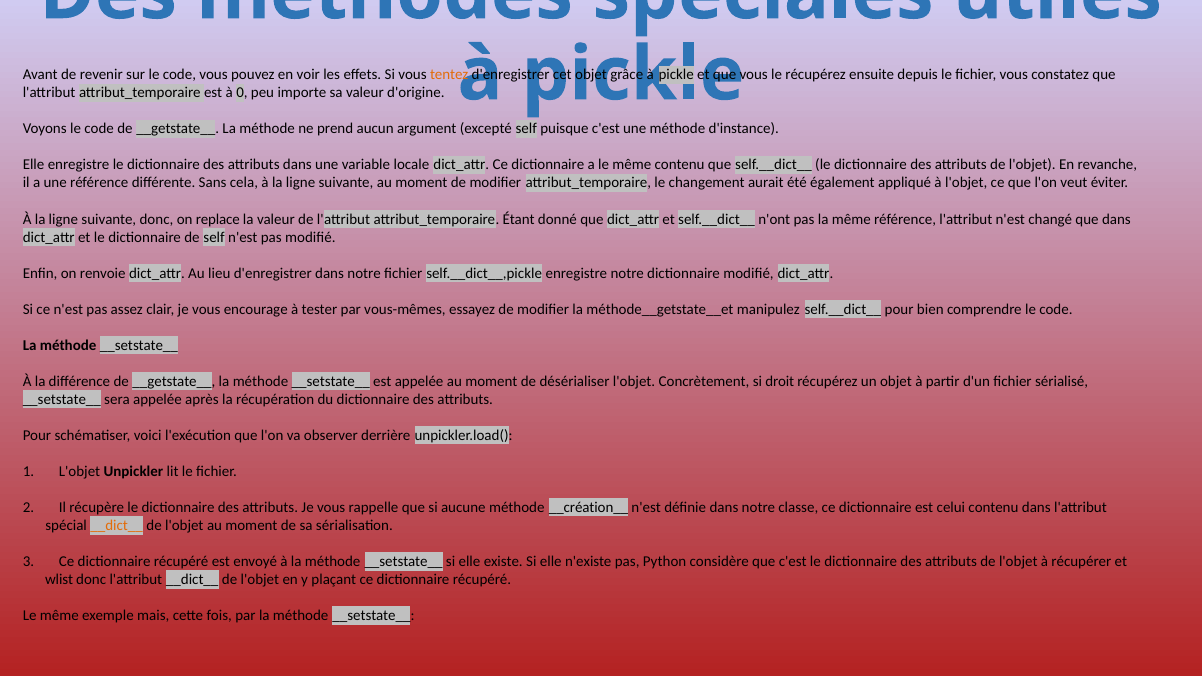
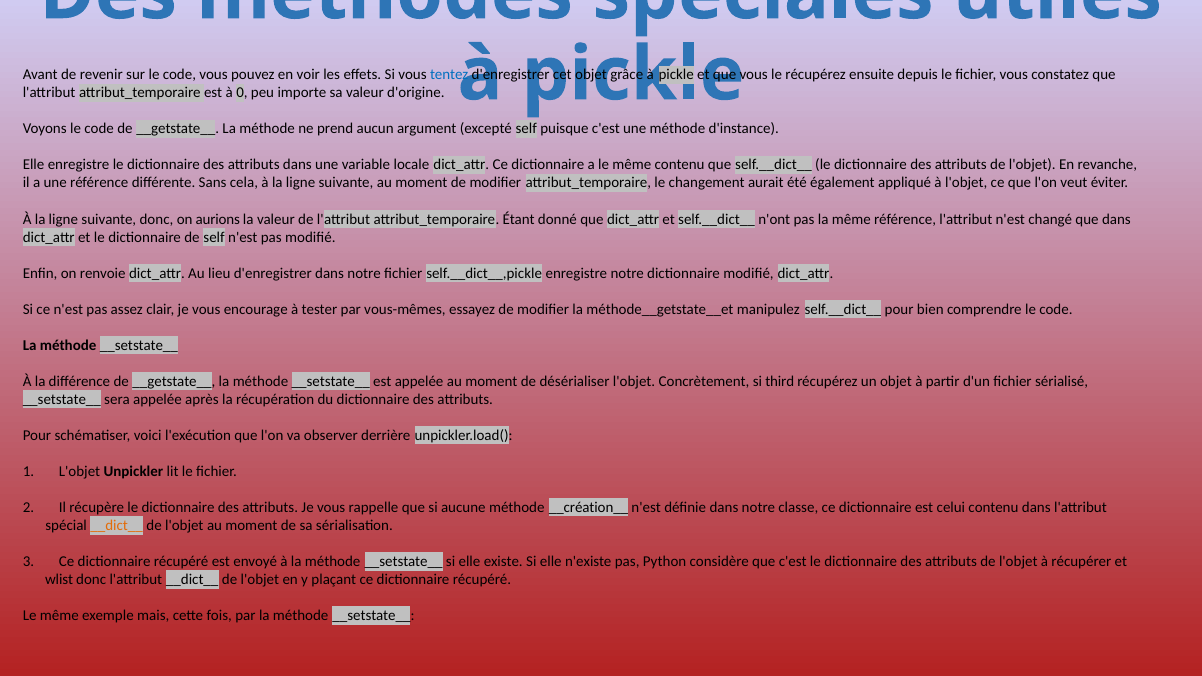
tentez colour: orange -> blue (449, 75)
replace: replace -> aurions (218, 219)
droit: droit -> third (780, 381)
